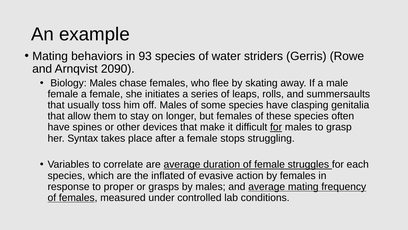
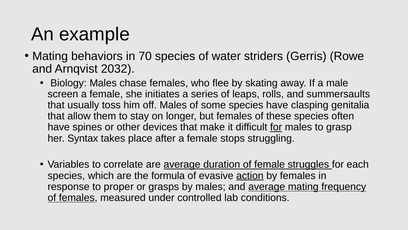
93: 93 -> 70 (145, 56)
2090: 2090 -> 2032 (118, 69)
female: female -> screen (63, 94)
inflated: inflated -> formula (168, 175)
action underline: none -> present (250, 175)
